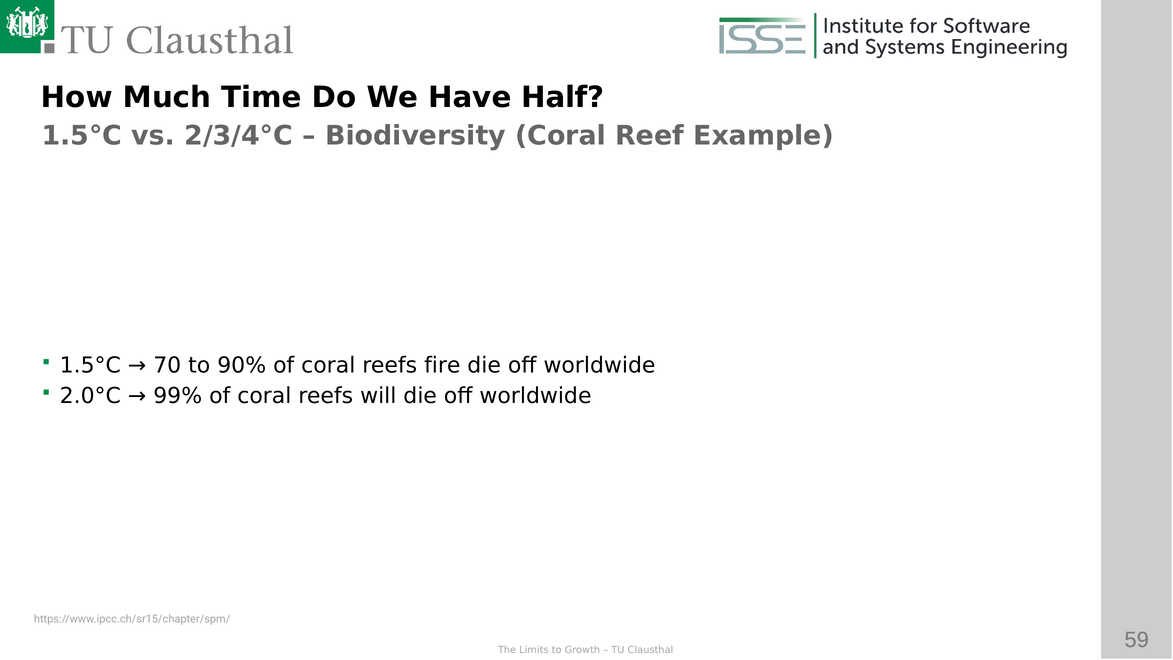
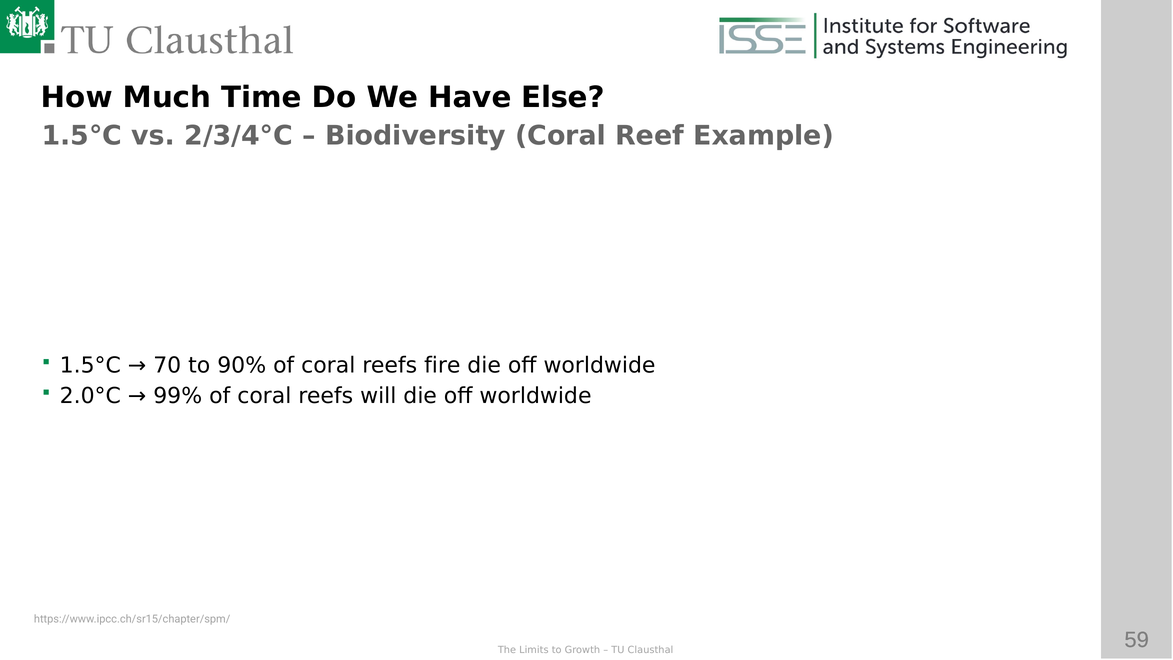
Half: Half -> Else (563, 98)
